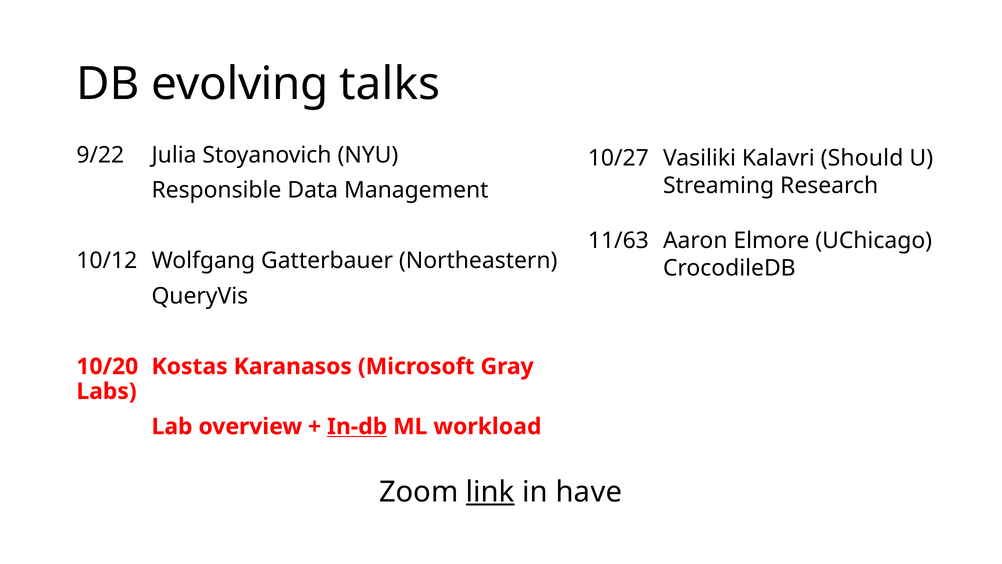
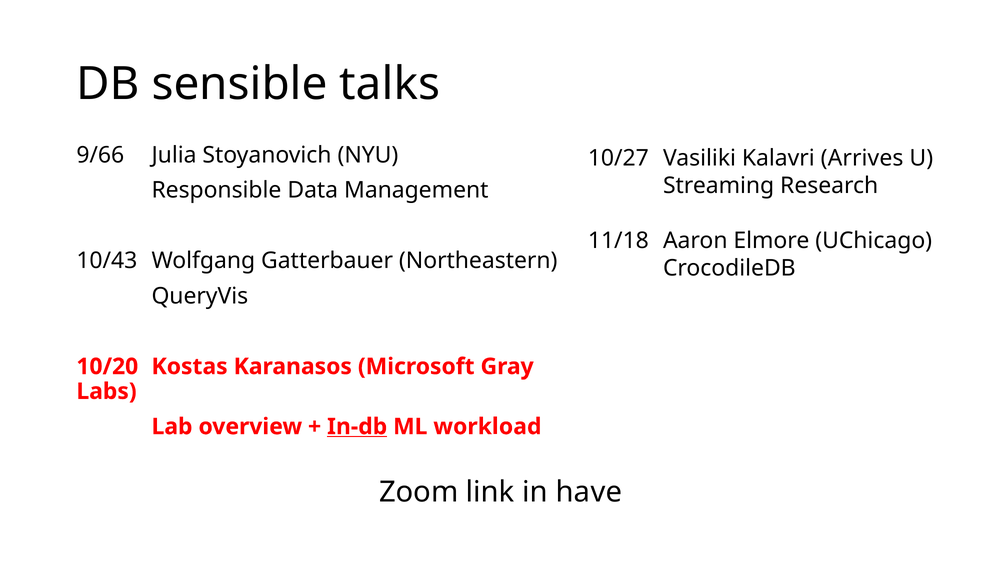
evolving: evolving -> sensible (240, 84)
9/22: 9/22 -> 9/66 (100, 155)
Should: Should -> Arrives (862, 158)
11/63: 11/63 -> 11/18 (618, 241)
10/12: 10/12 -> 10/43 (107, 261)
link underline: present -> none (490, 492)
